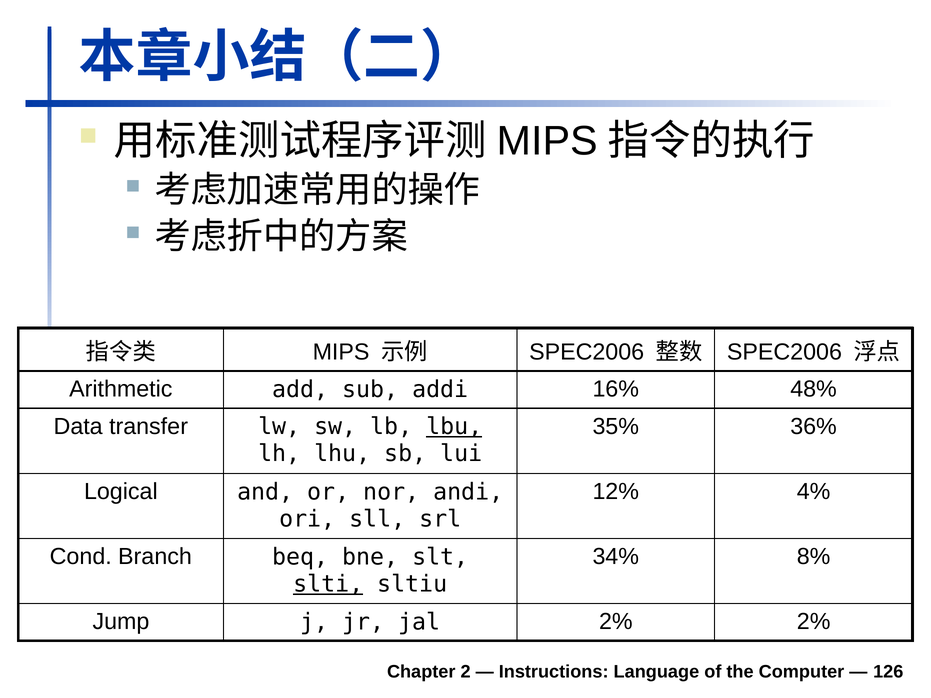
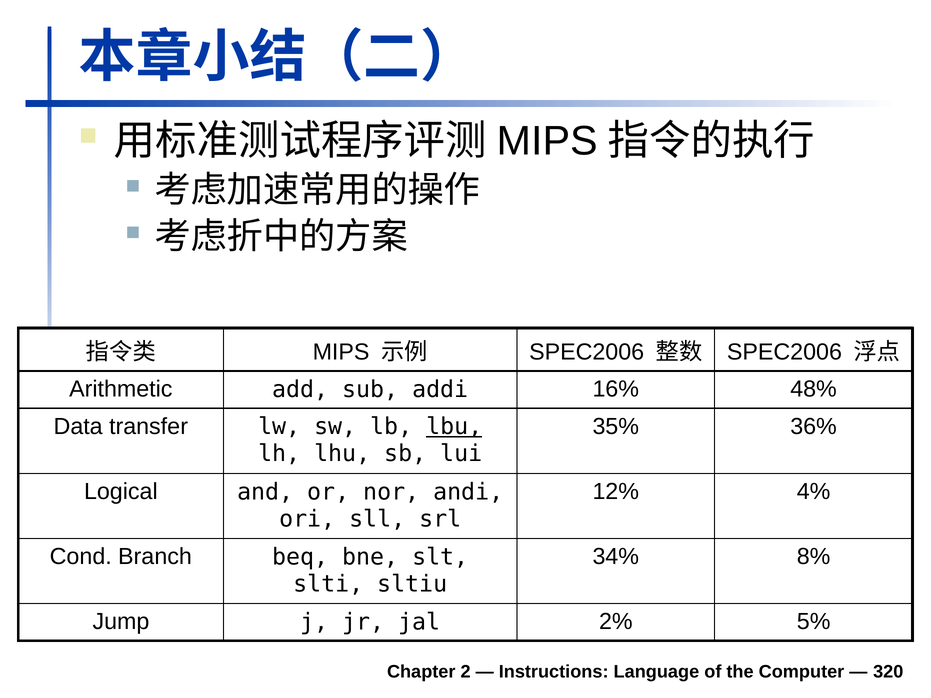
slti underline: present -> none (328, 584)
2% 2%: 2% -> 5% (814, 622)
126: 126 -> 320 (888, 672)
